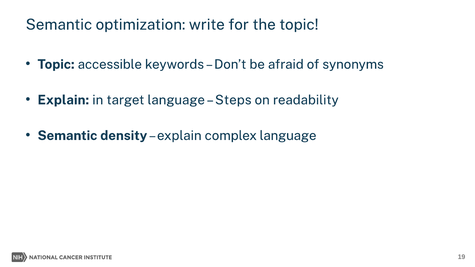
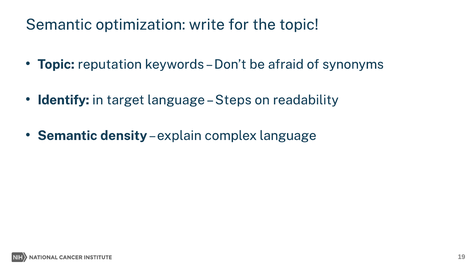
accessible: accessible -> reputation (110, 64)
Explain: Explain -> Identify (63, 100)
